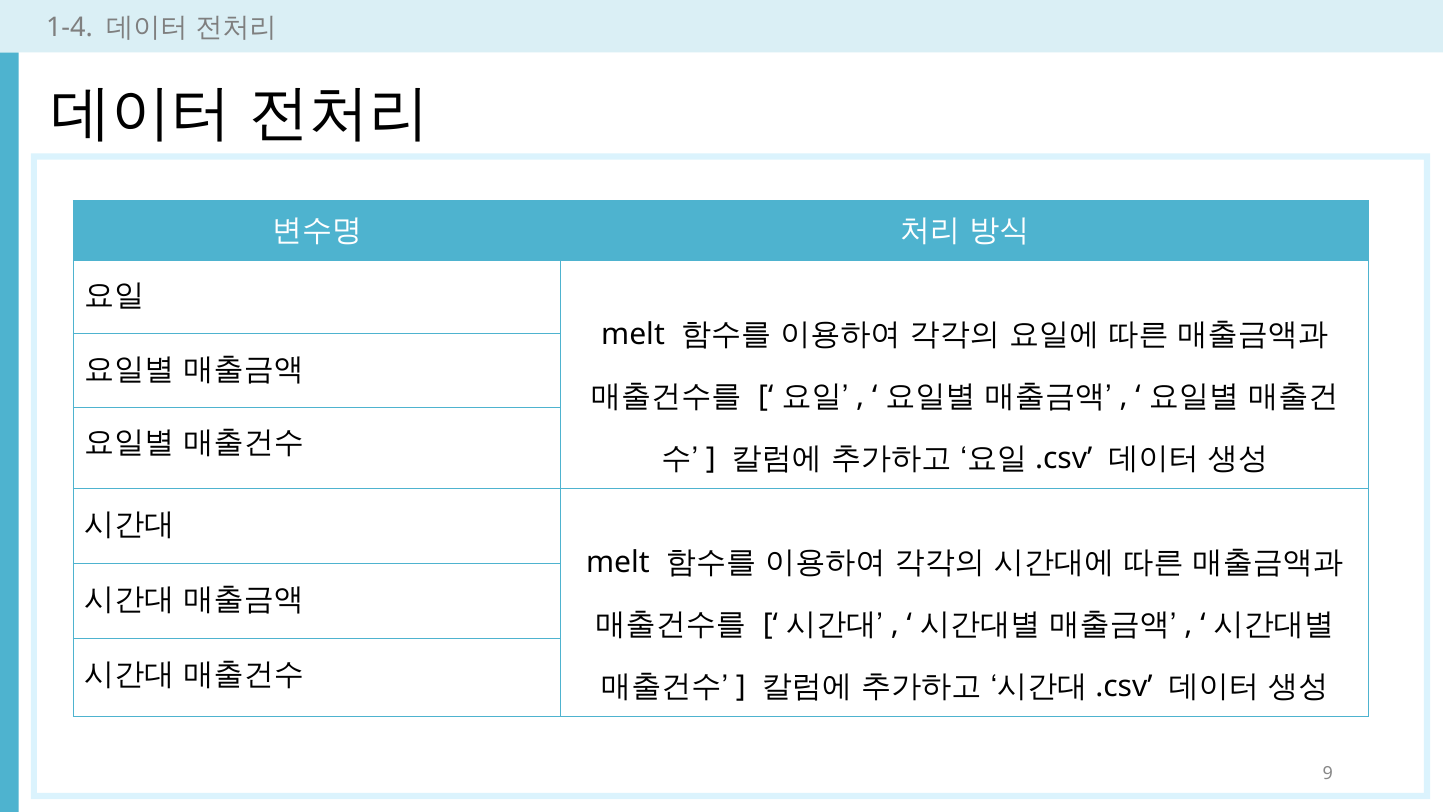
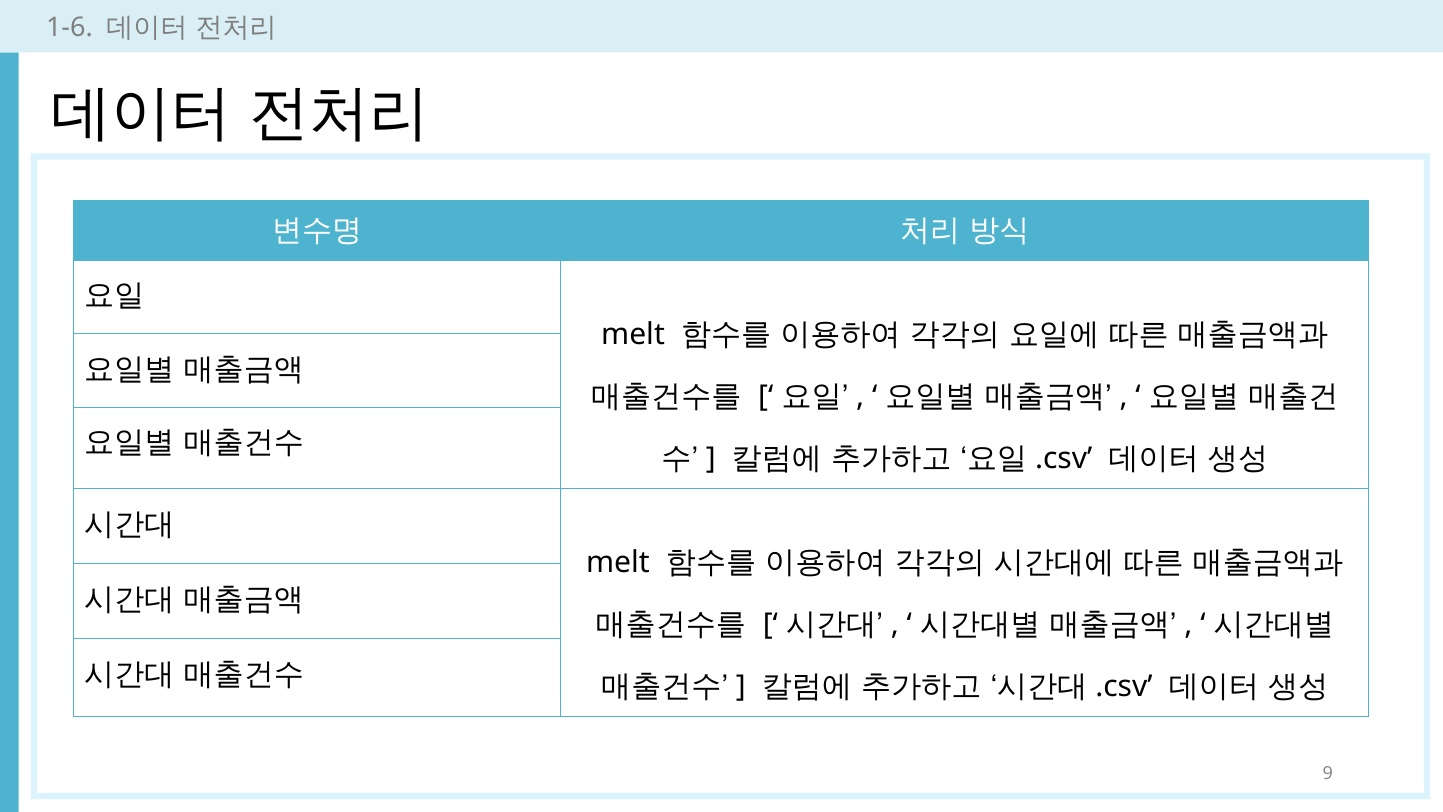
1-4: 1-4 -> 1-6 (69, 27)
